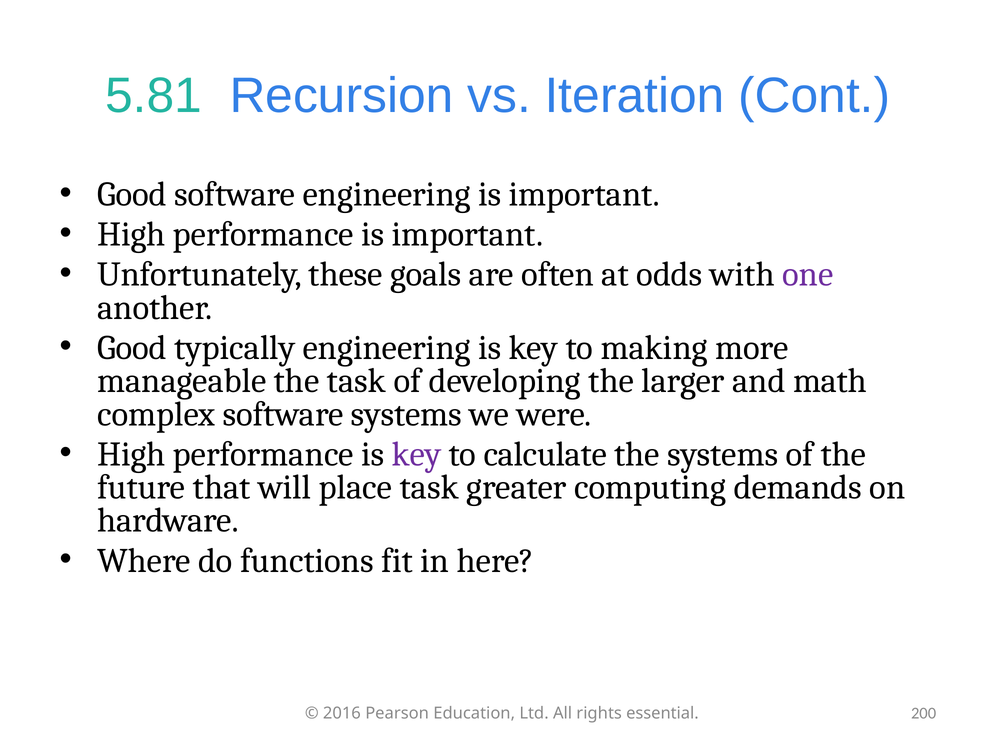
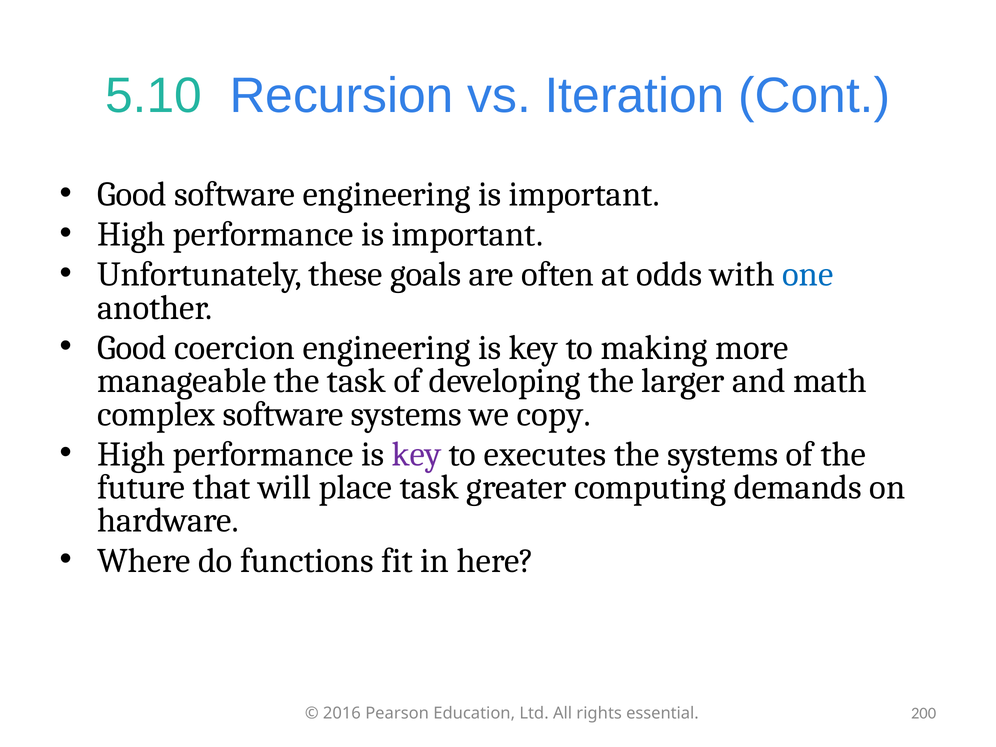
5.81: 5.81 -> 5.10 (153, 96)
one colour: purple -> blue (808, 275)
typically: typically -> coercion (235, 348)
were: were -> copy (554, 414)
calculate: calculate -> executes (545, 454)
